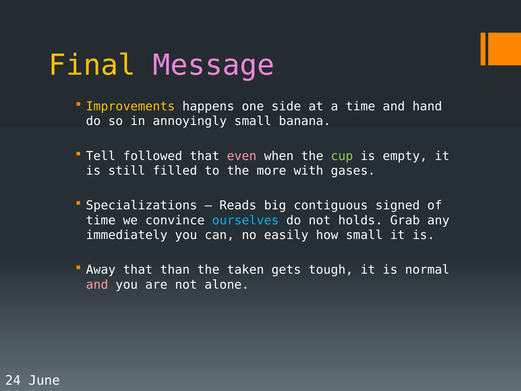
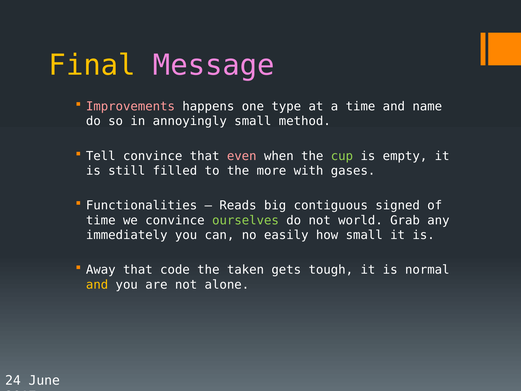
Improvements colour: yellow -> pink (130, 106)
side: side -> type (286, 106)
hand: hand -> name (427, 106)
banana: banana -> method (305, 121)
Tell followed: followed -> convince (153, 156)
Specializations: Specializations -> Functionalities (142, 205)
ourselves colour: light blue -> light green (245, 220)
holds: holds -> world (360, 220)
than: than -> code (175, 270)
and colour: pink -> yellow (97, 284)
